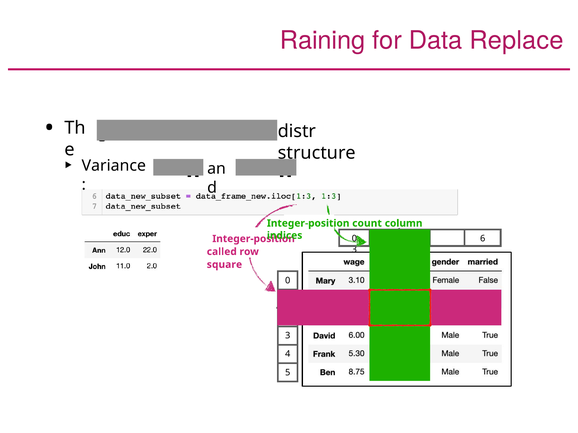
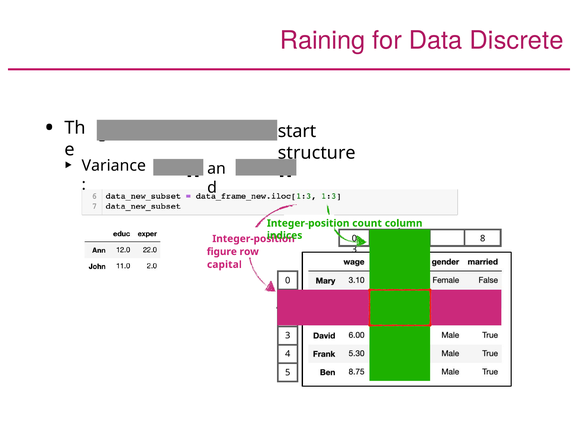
Replace: Replace -> Discrete (516, 40)
distr: distr -> start (297, 131)
6: 6 -> 8 (483, 239)
called: called -> figure (222, 252)
square: square -> capital (224, 265)
